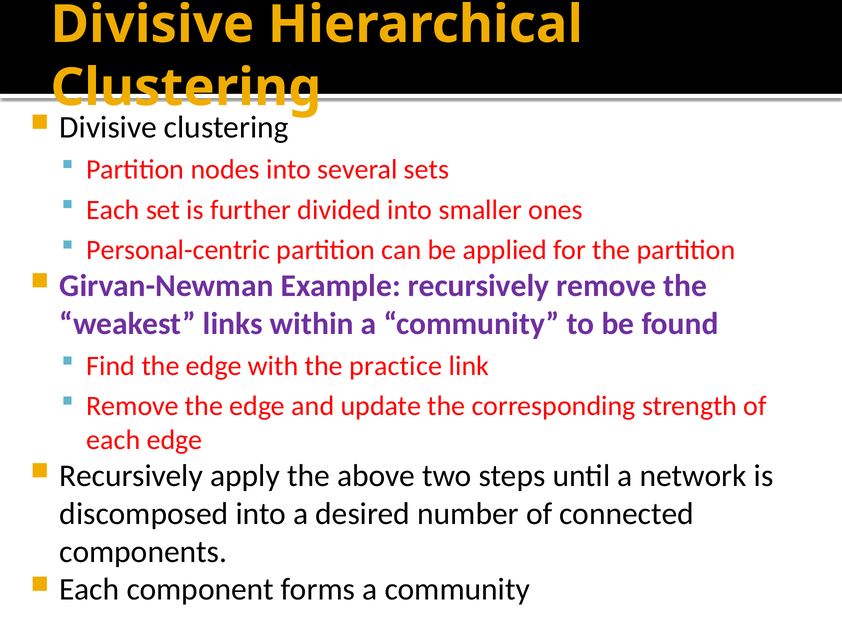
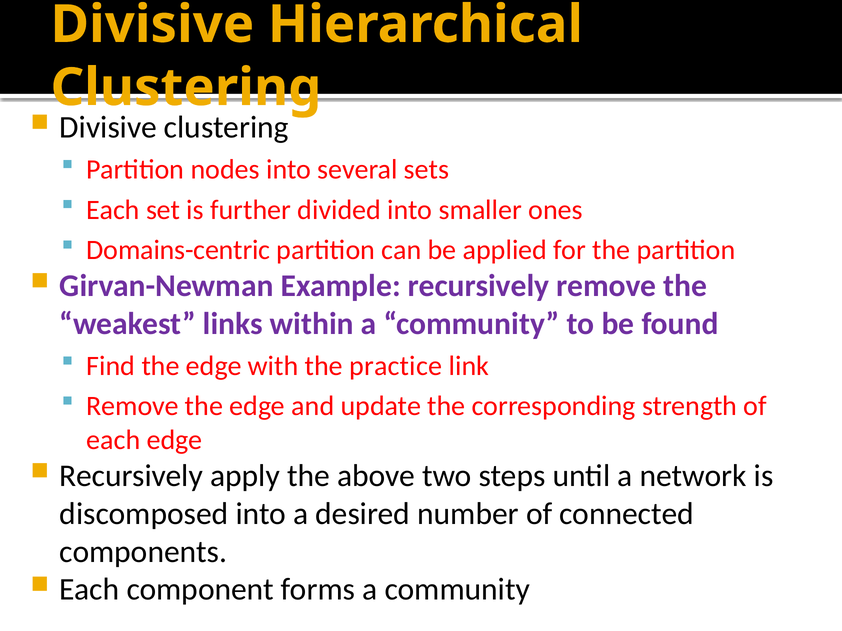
Personal-centric: Personal-centric -> Domains-centric (178, 250)
